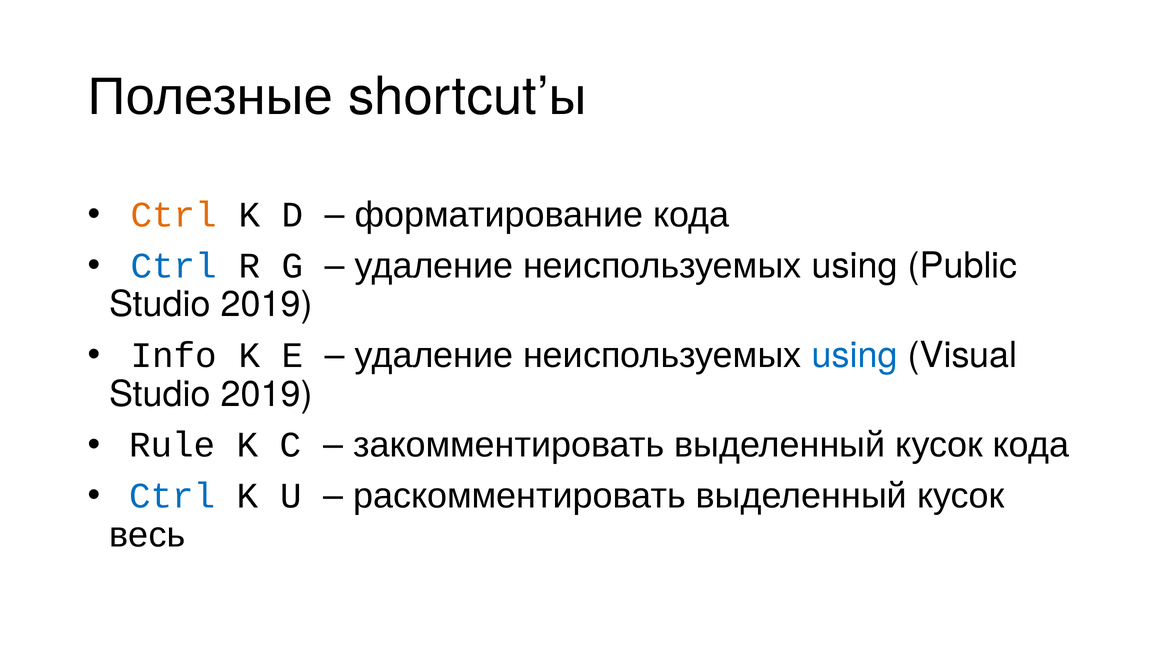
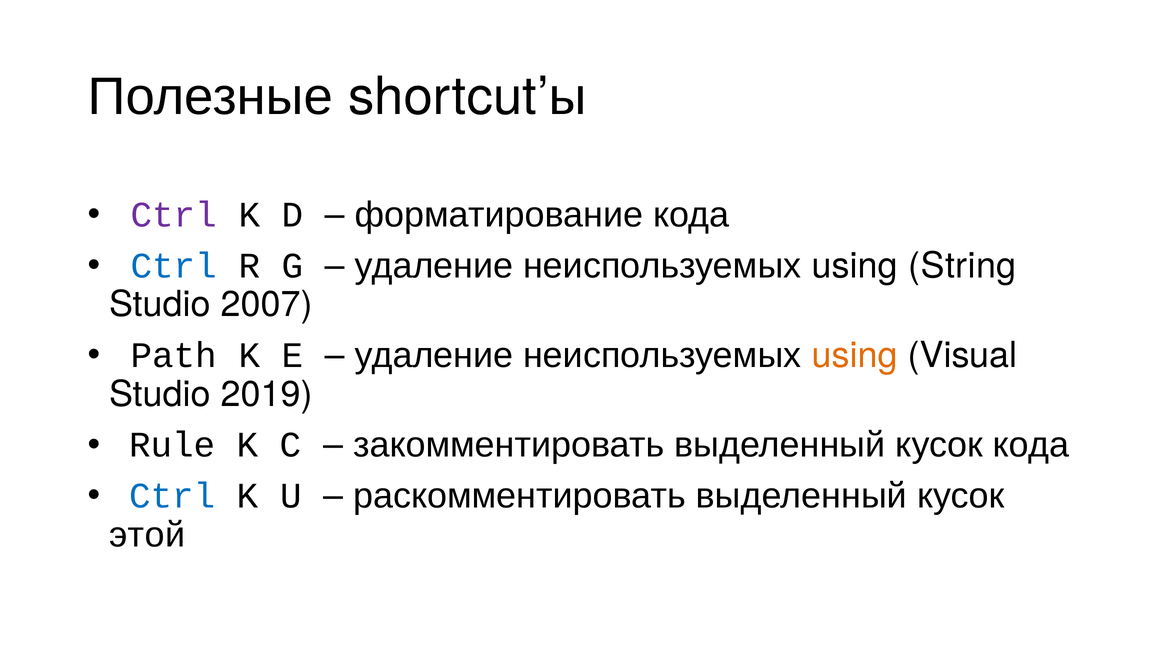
Ctrl colour: orange -> purple (174, 215)
Public: Public -> String (962, 266)
2019: 2019 -> 2007 (267, 305)
Info: Info -> Path (174, 355)
using colour: blue -> orange (855, 355)
весь: весь -> этой (147, 535)
